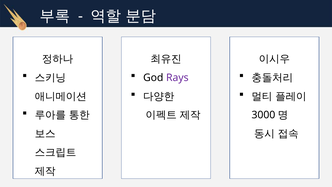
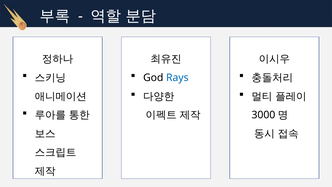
Rays colour: purple -> blue (177, 78)
